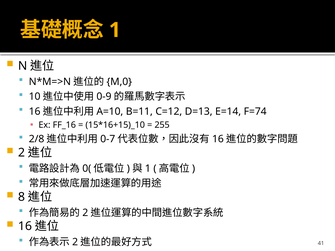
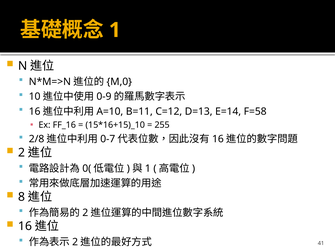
F=74: F=74 -> F=58 (255, 111)
